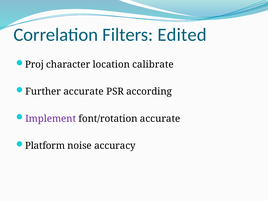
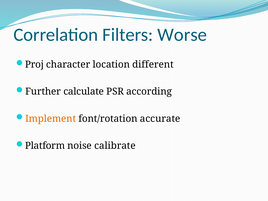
Edited: Edited -> Worse (182, 35)
calibrate: calibrate -> different (153, 65)
Further accurate: accurate -> calculate (84, 92)
Implement colour: purple -> orange (51, 119)
accuracy: accuracy -> calibrate (115, 146)
